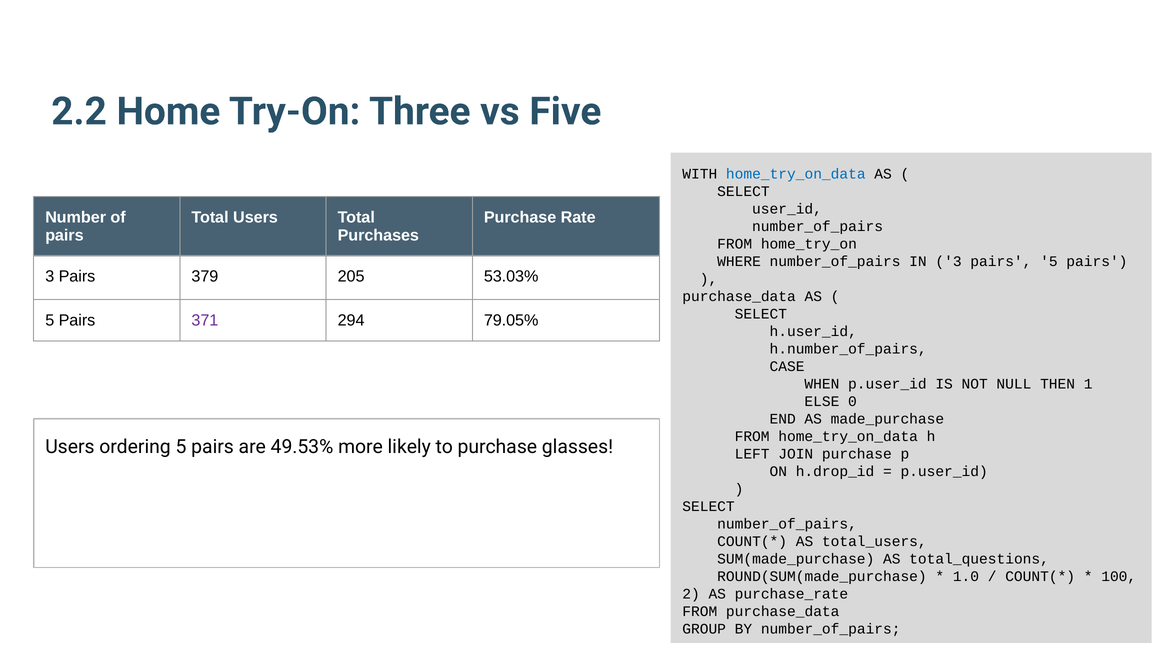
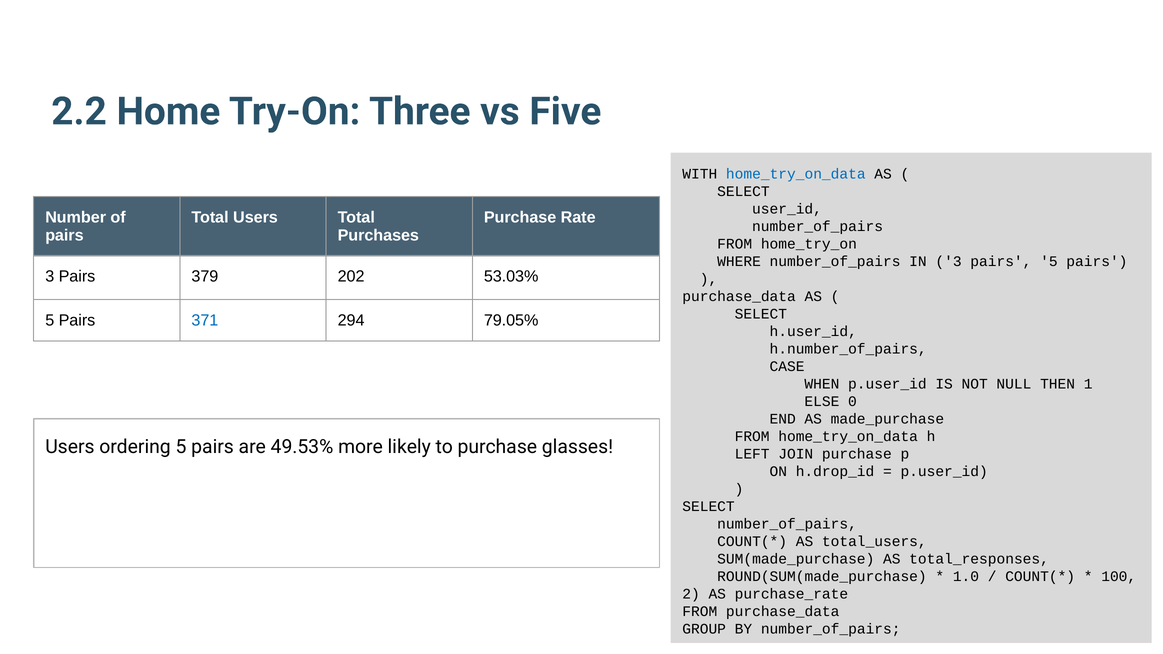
205: 205 -> 202 (351, 277)
371 colour: purple -> blue (205, 321)
total_questions: total_questions -> total_responses (979, 559)
